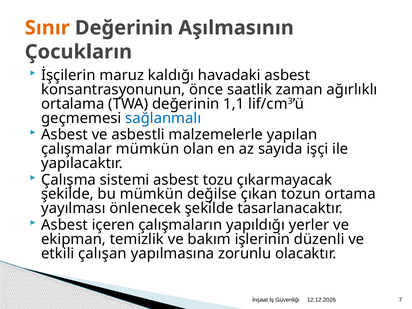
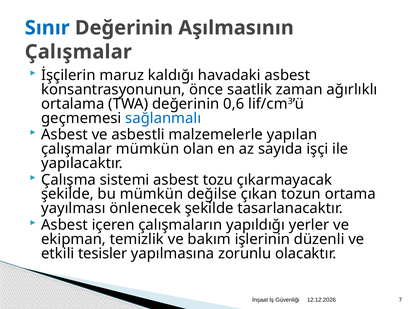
Sınır colour: orange -> blue (47, 28)
Çocukların: Çocukların -> Çalışmalar (78, 52)
1,1: 1,1 -> 0,6 (234, 104)
çalışan: çalışan -> tesisler (103, 253)
